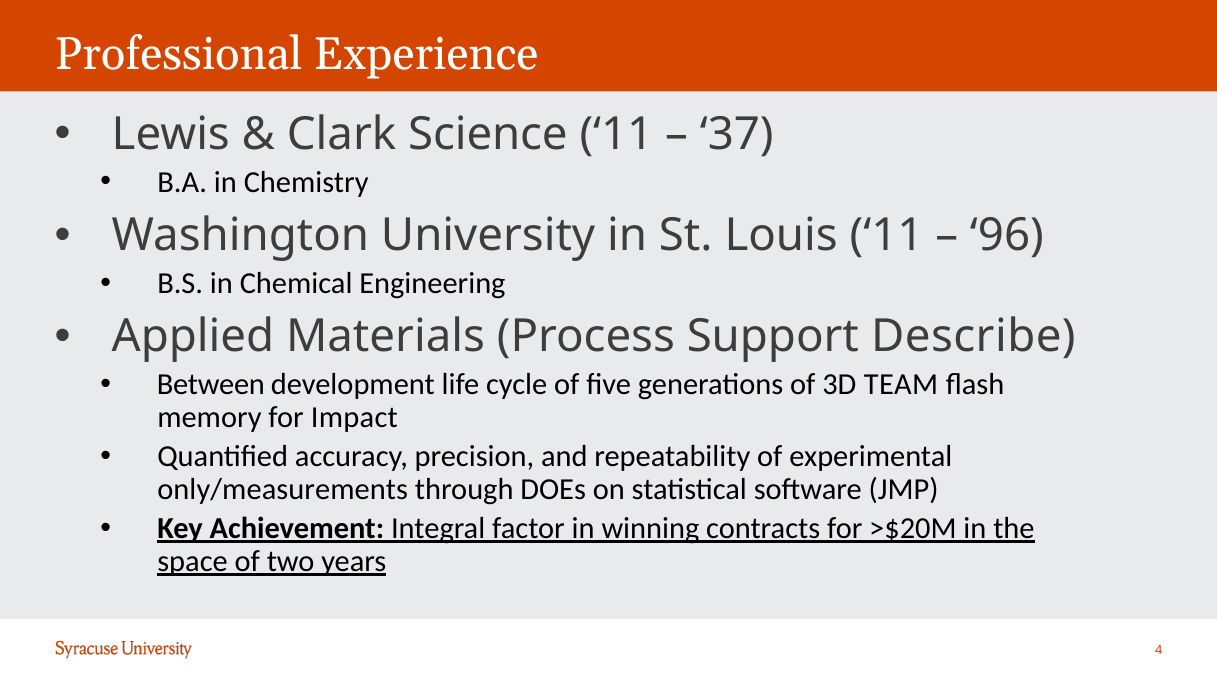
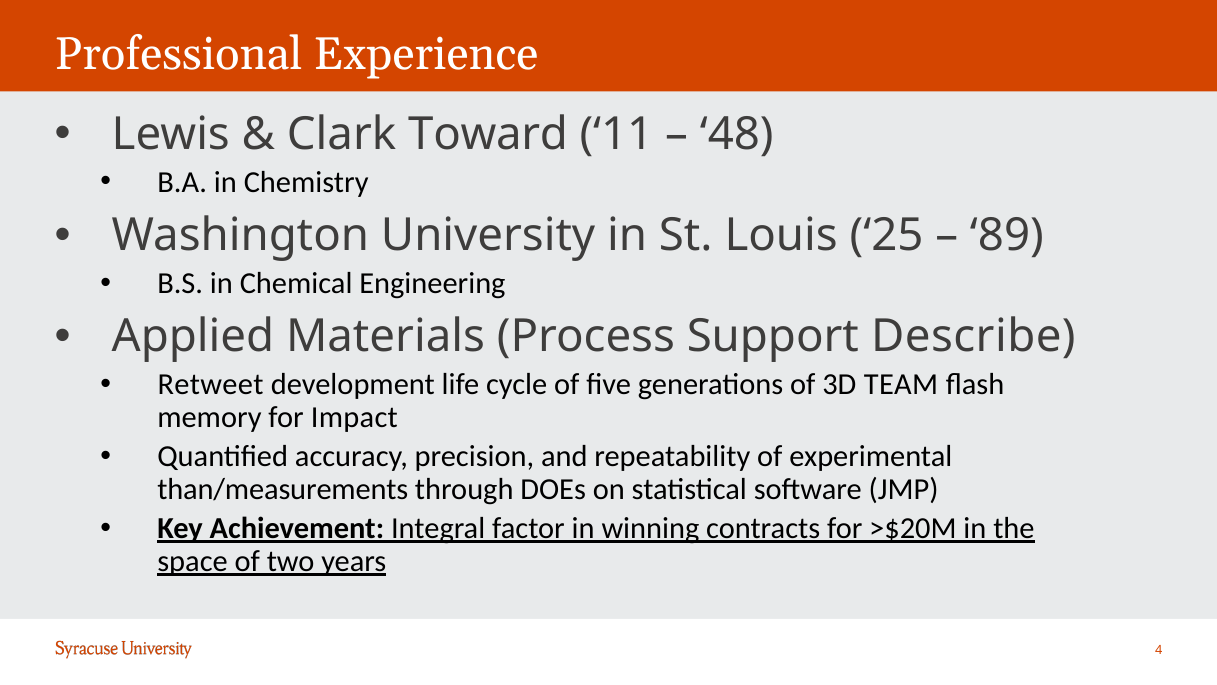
Science: Science -> Toward (488, 134)
37: 37 -> 48 (737, 134)
Louis 11: 11 -> 25 (887, 236)
96: 96 -> 89 (1007, 236)
Between: Between -> Retweet (211, 384)
only/measurements: only/measurements -> than/measurements (283, 489)
